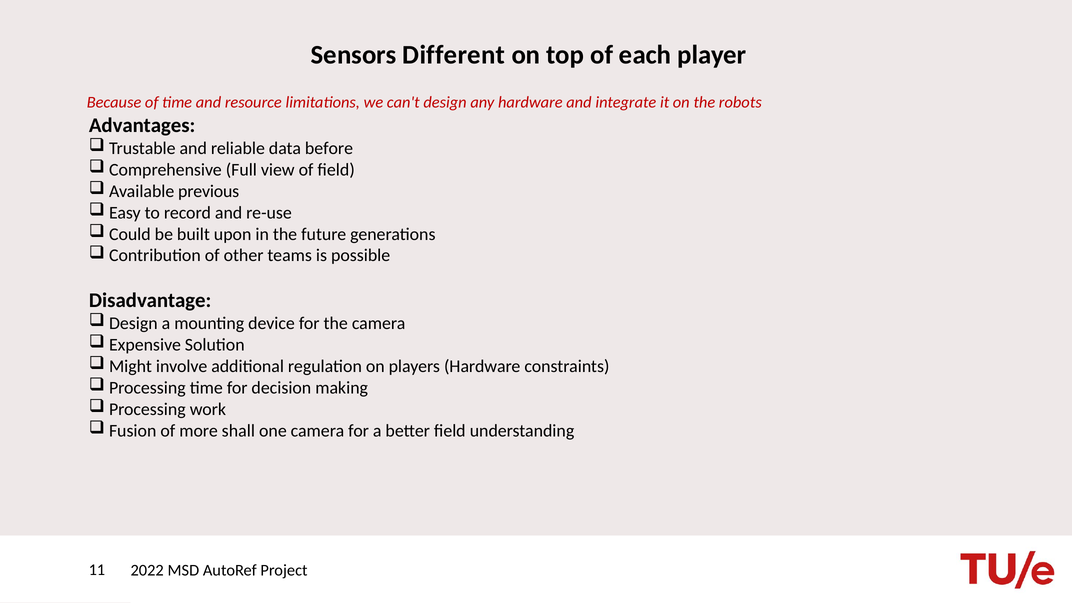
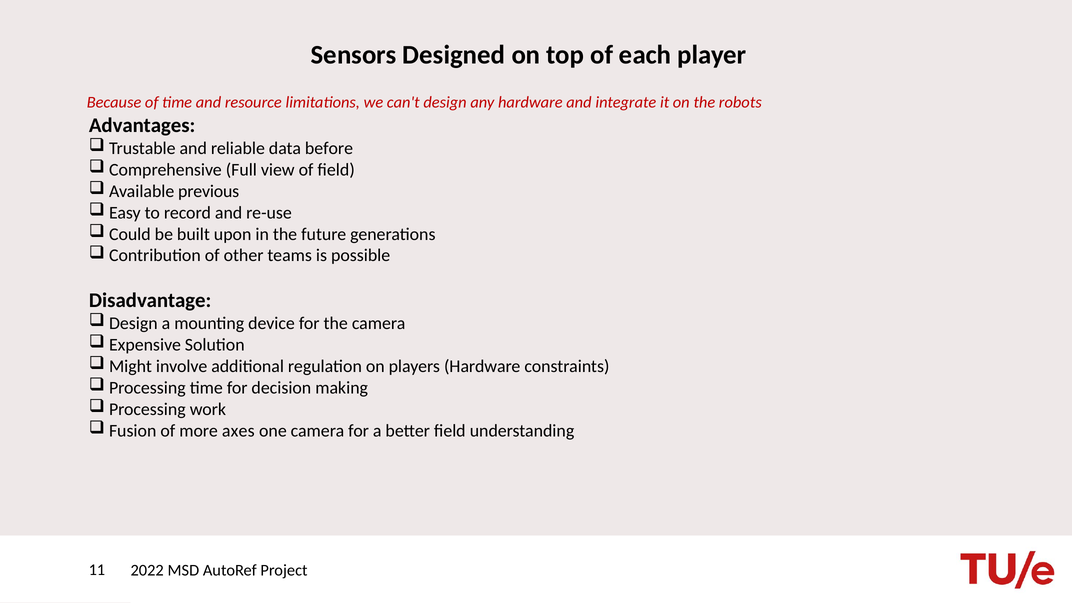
Different: Different -> Designed (454, 55)
shall: shall -> axes (238, 431)
